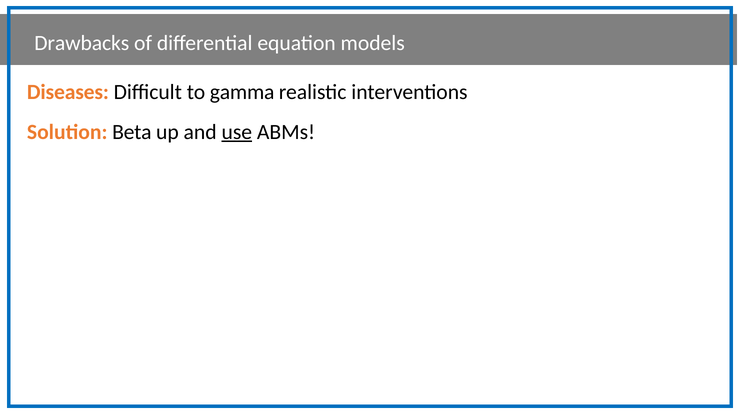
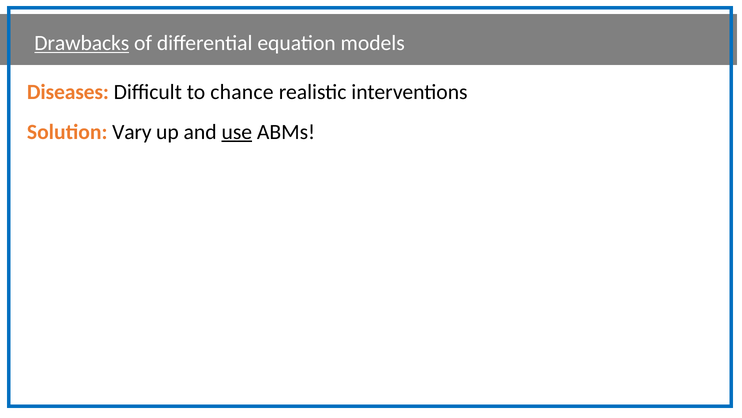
Drawbacks underline: none -> present (82, 43)
gamma: gamma -> chance (242, 92)
Beta: Beta -> Vary (132, 132)
